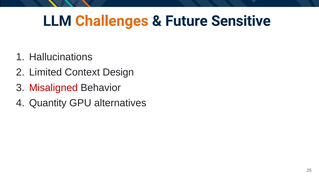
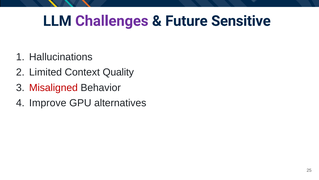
Challenges colour: orange -> purple (112, 21)
Design: Design -> Quality (118, 72)
Quantity: Quantity -> Improve (48, 103)
